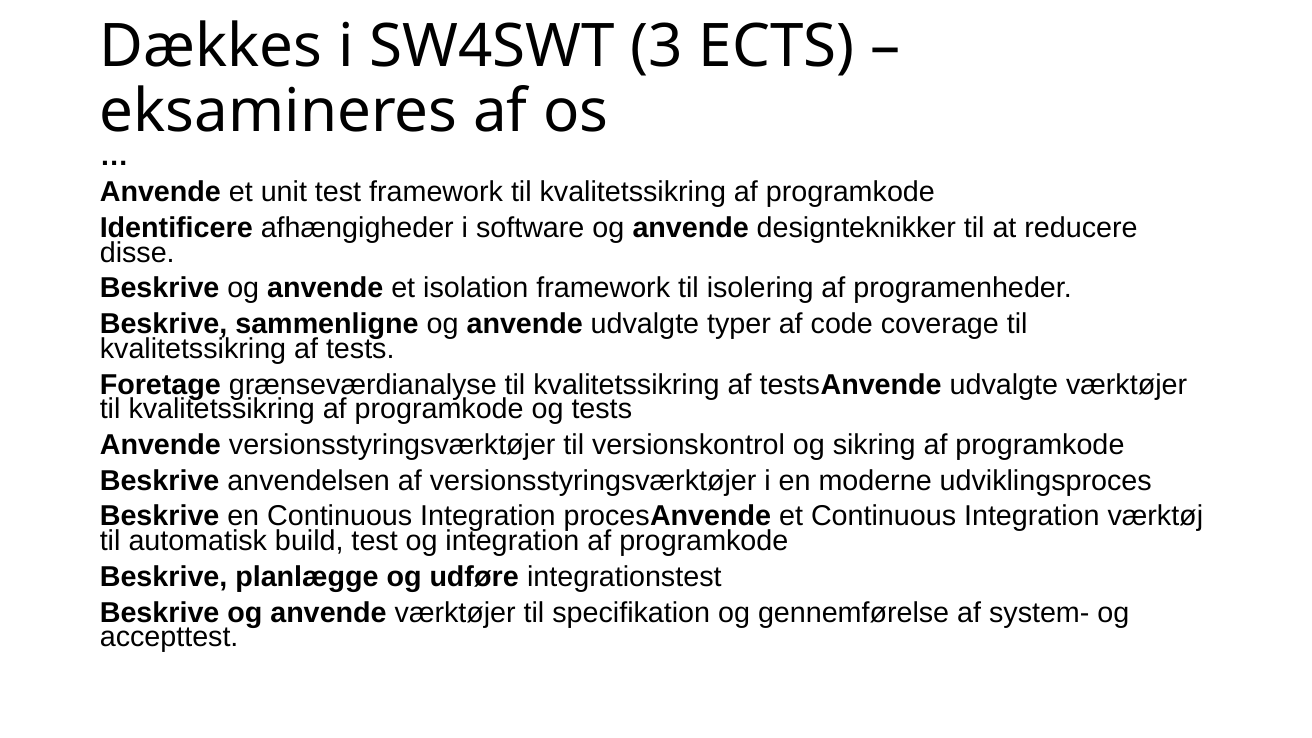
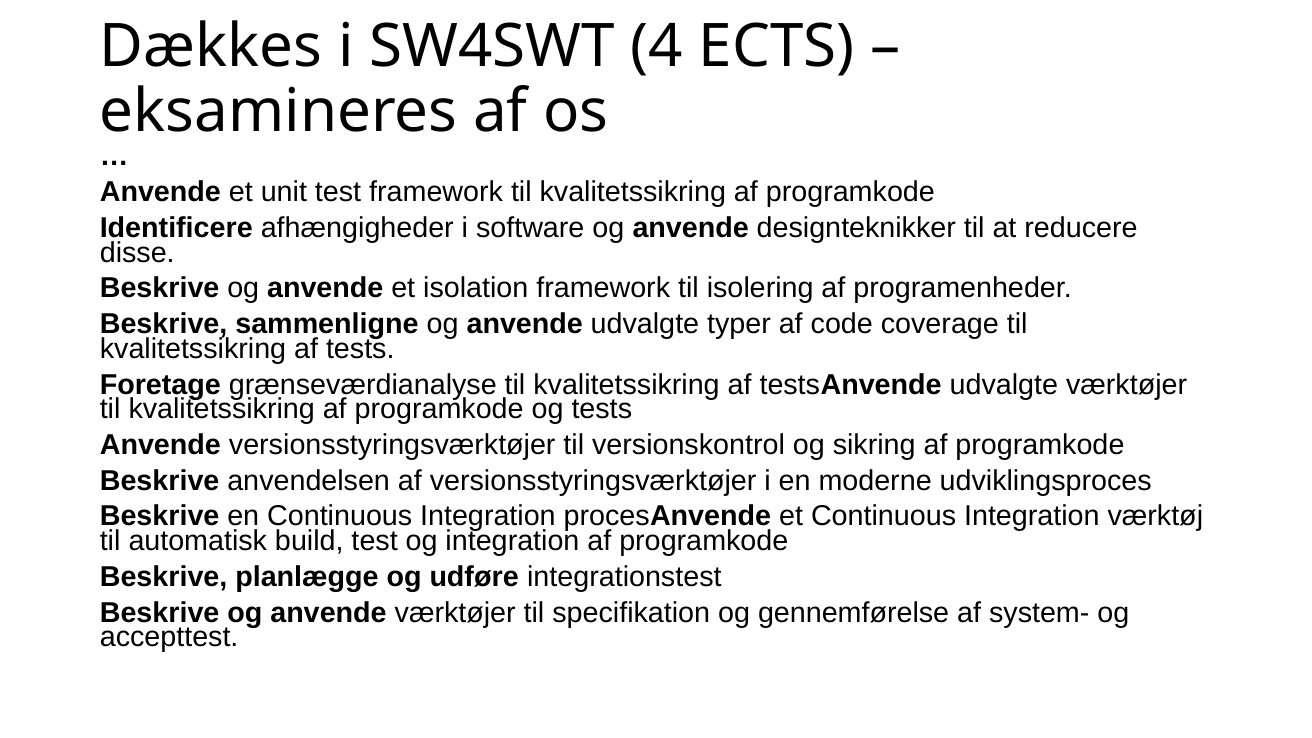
3: 3 -> 4 (657, 46)
